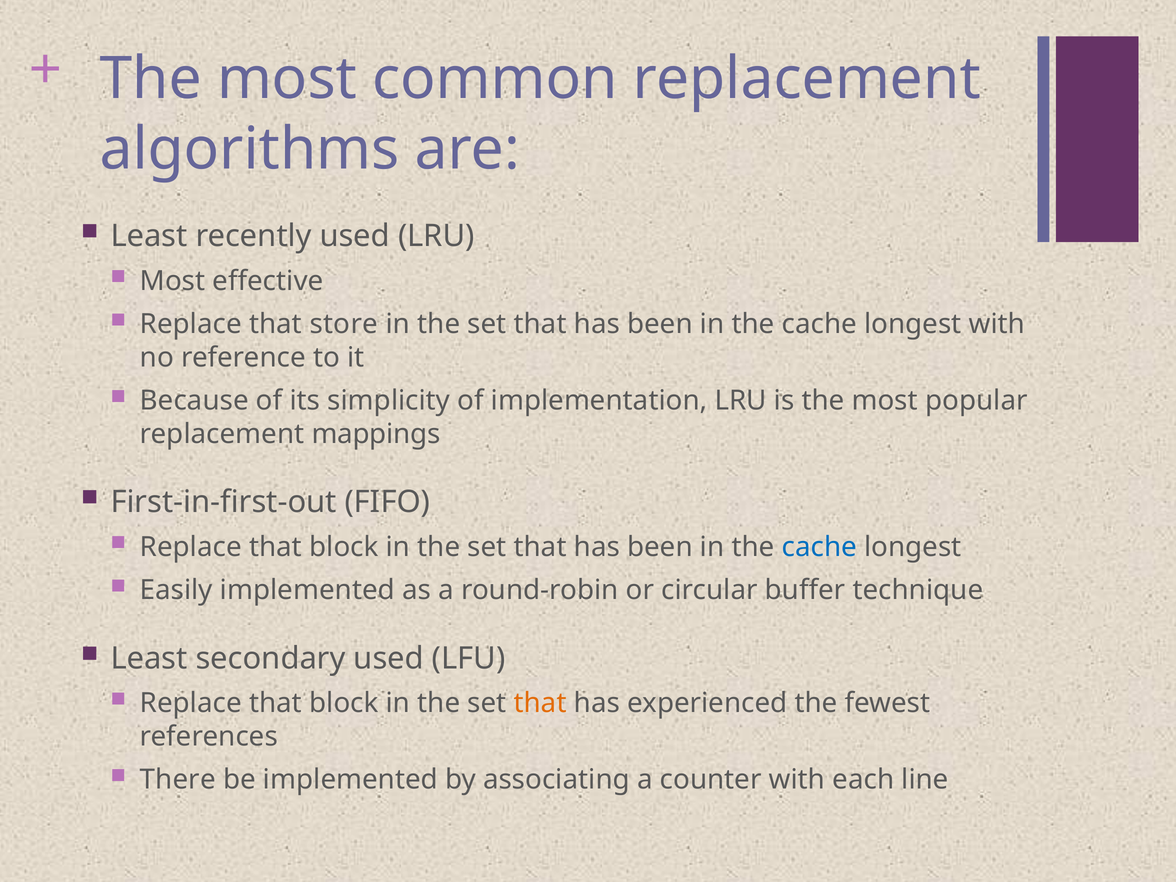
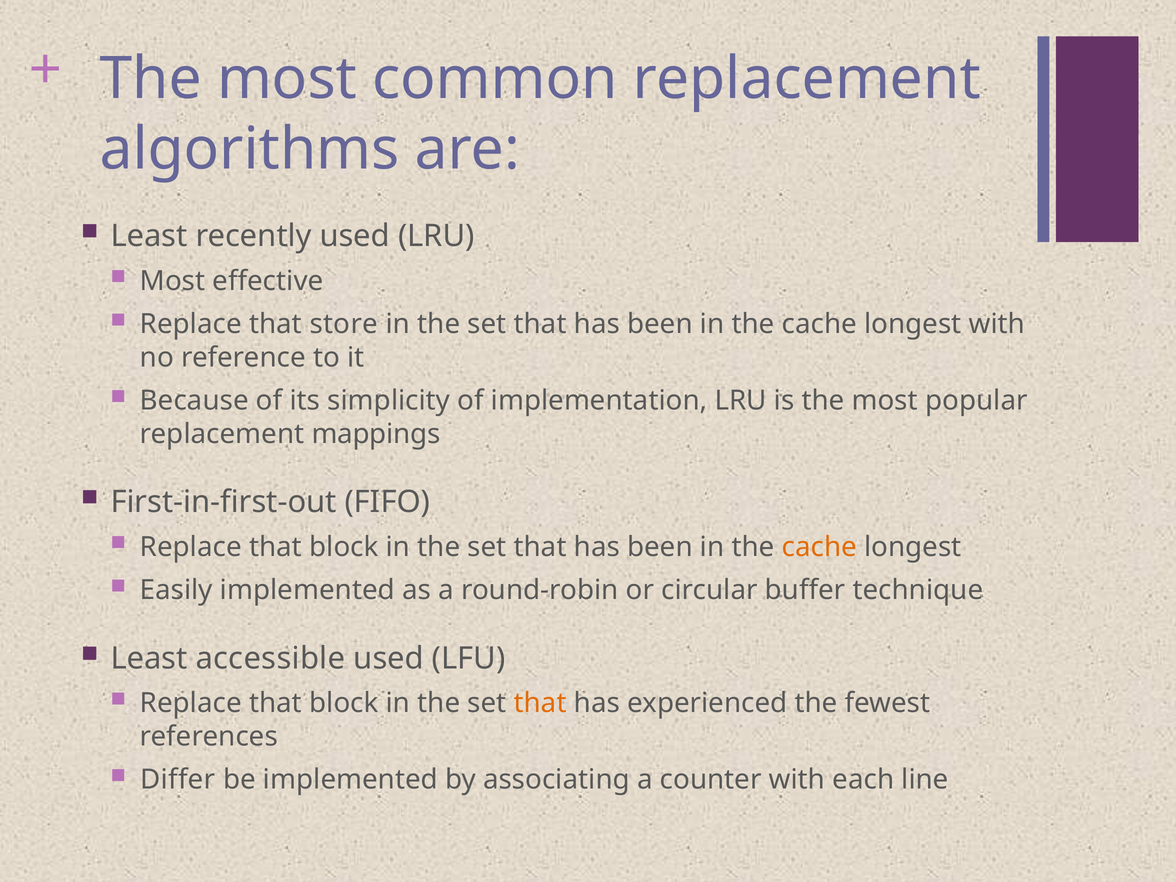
cache colour: blue -> orange (819, 547)
secondary: secondary -> accessible (270, 658)
There: There -> Differ (178, 780)
